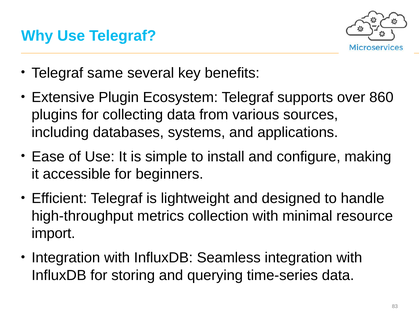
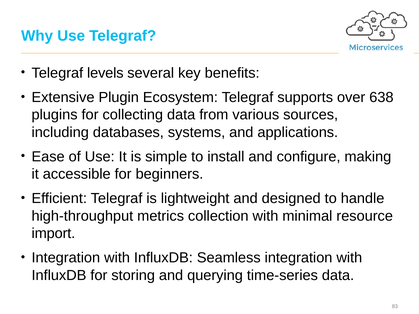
same: same -> levels (105, 73)
860: 860 -> 638 (381, 97)
